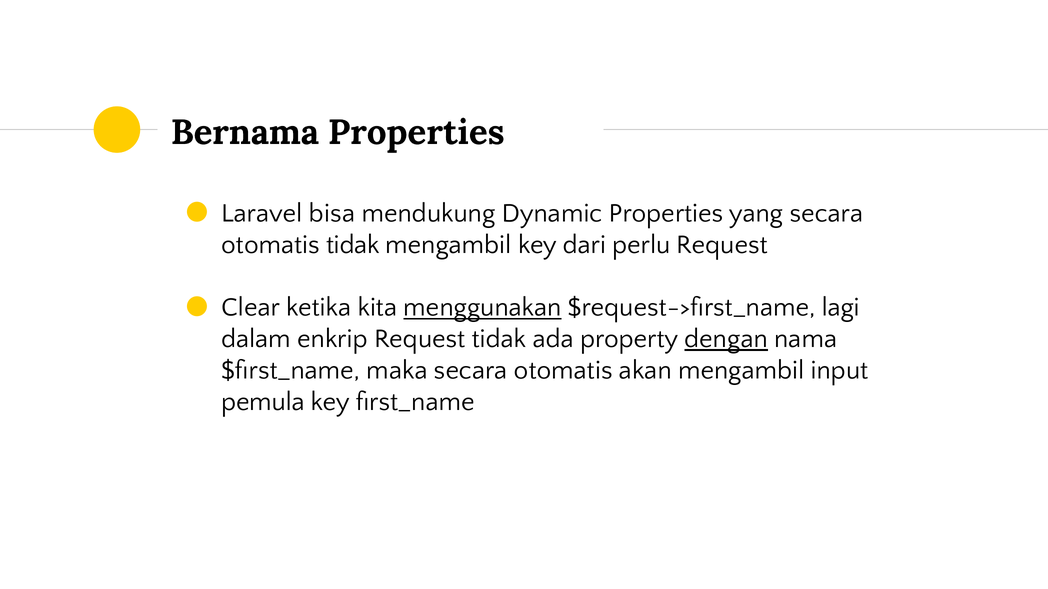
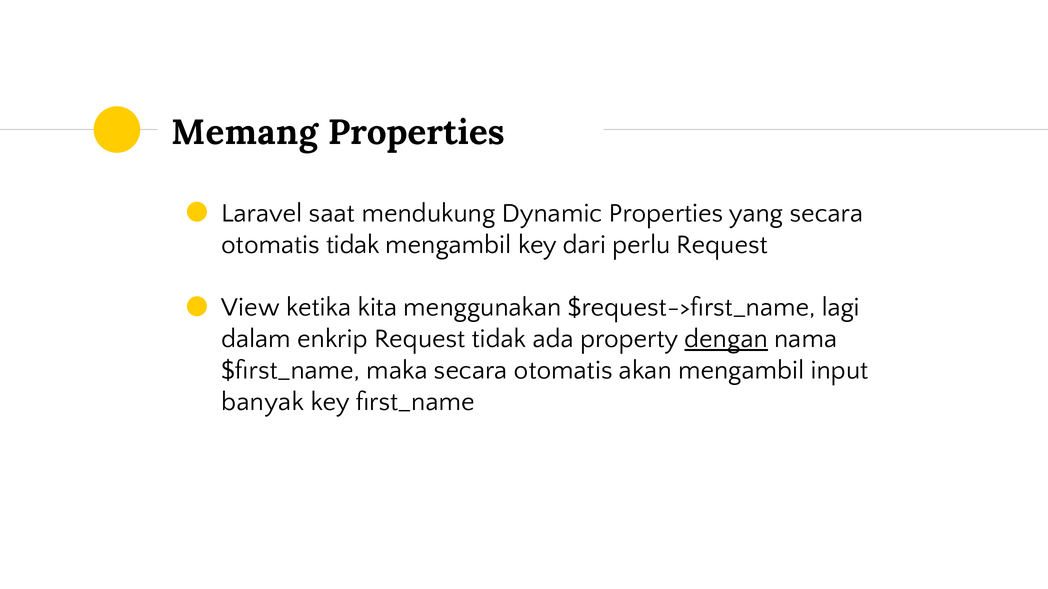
Bernama: Bernama -> Memang (245, 133)
bisa: bisa -> saat (332, 213)
Clear: Clear -> View (250, 308)
menggunakan underline: present -> none (483, 308)
pemula: pemula -> banyak (263, 402)
